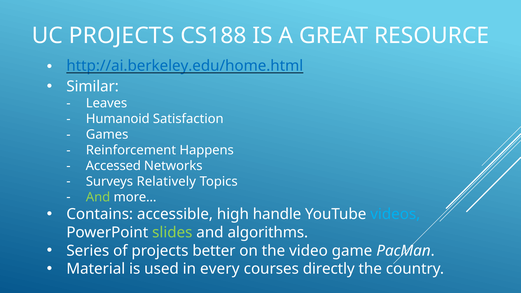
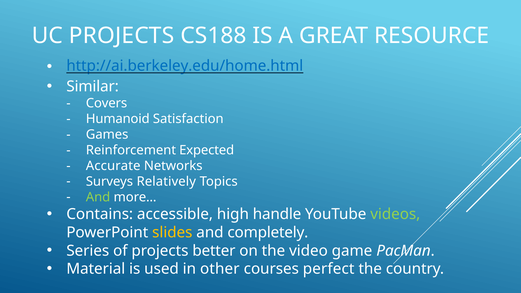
Leaves: Leaves -> Covers (107, 103)
Happens: Happens -> Expected (207, 150)
Accessed: Accessed -> Accurate (113, 166)
videos colour: light blue -> light green (395, 214)
slides colour: light green -> yellow (172, 232)
algorithms: algorithms -> completely (268, 232)
every: every -> other (220, 269)
directly: directly -> perfect (329, 269)
